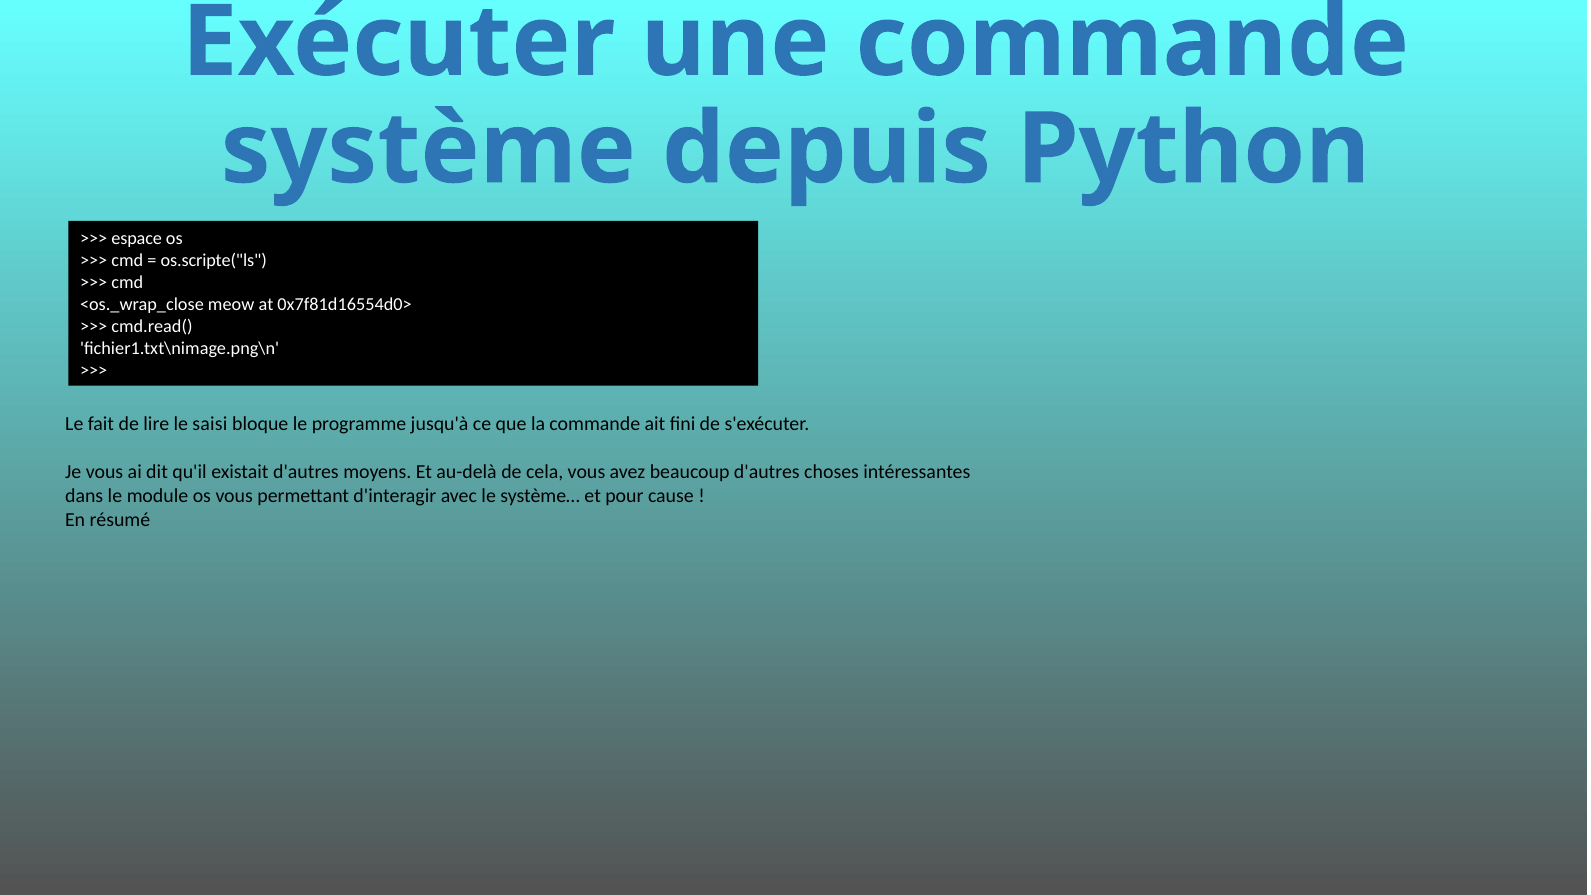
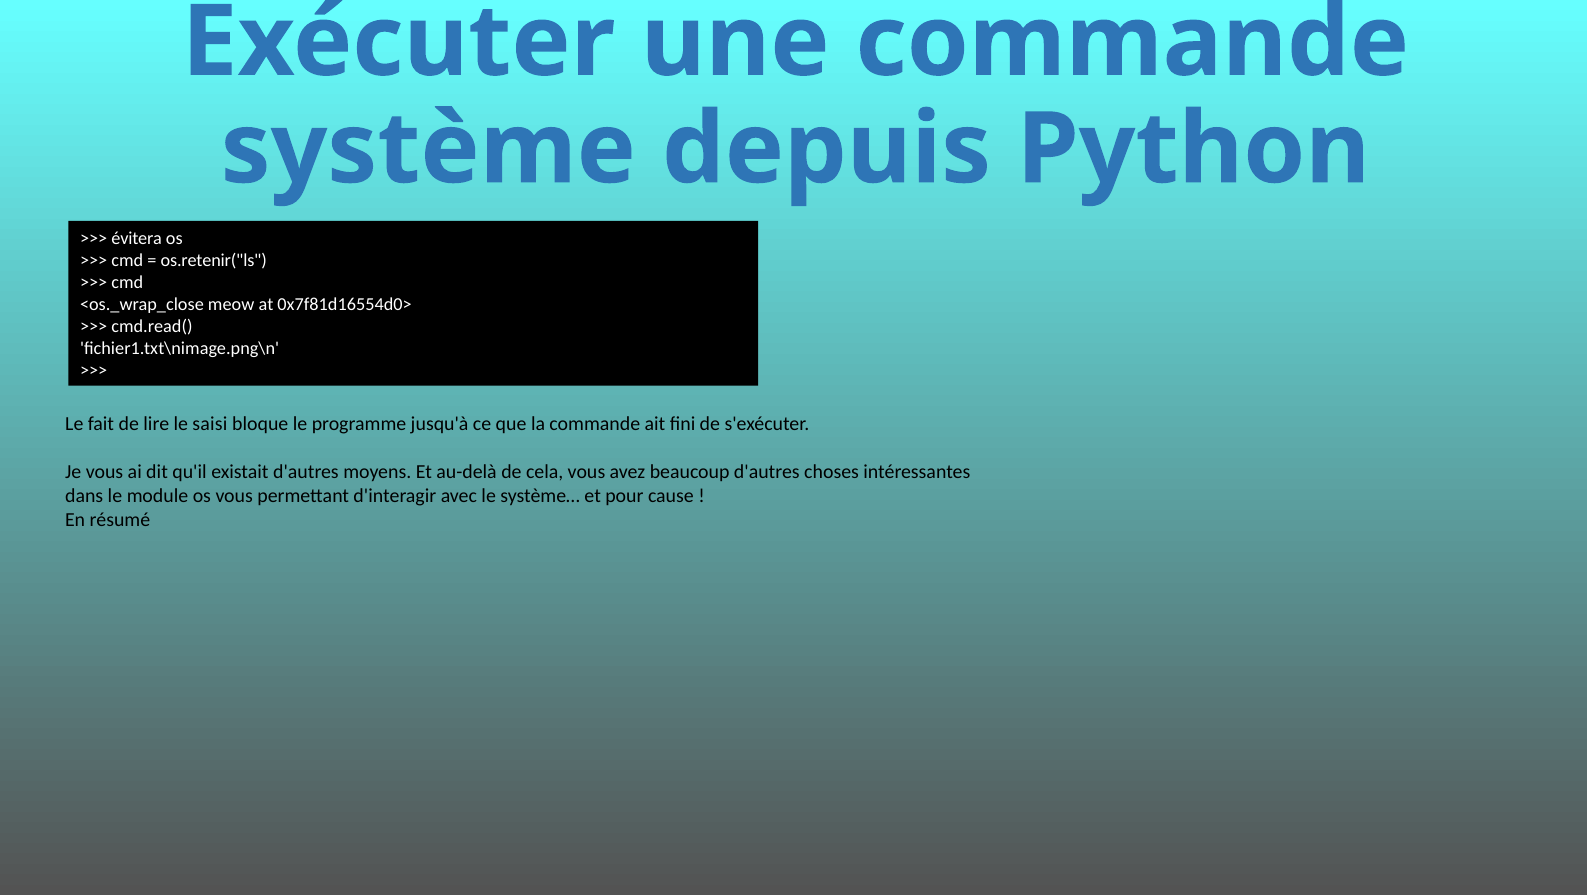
espace: espace -> évitera (137, 239)
os.scripte("ls: os.scripte("ls -> os.retenir("ls (214, 261)
